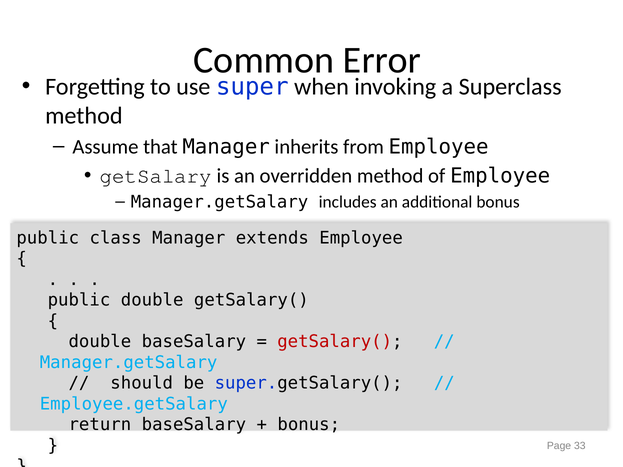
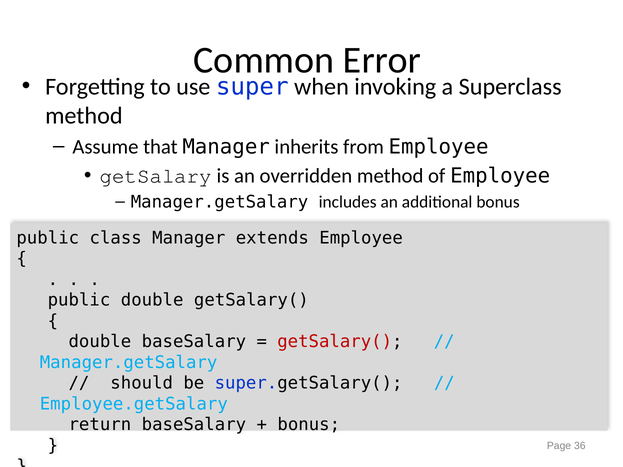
33: 33 -> 36 (580, 446)
